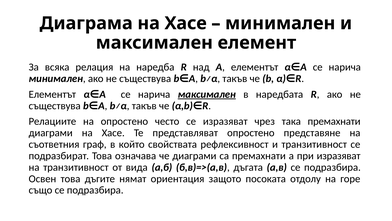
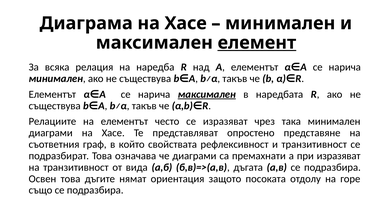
елемент underline: none -> present (257, 43)
на опростено: опростено -> елементът (124, 121)
така премахнати: премахнати -> минимален (334, 121)
